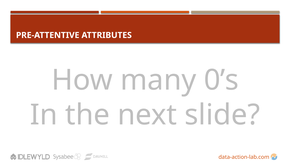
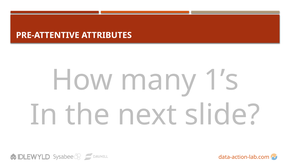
0’s: 0’s -> 1’s (221, 80)
